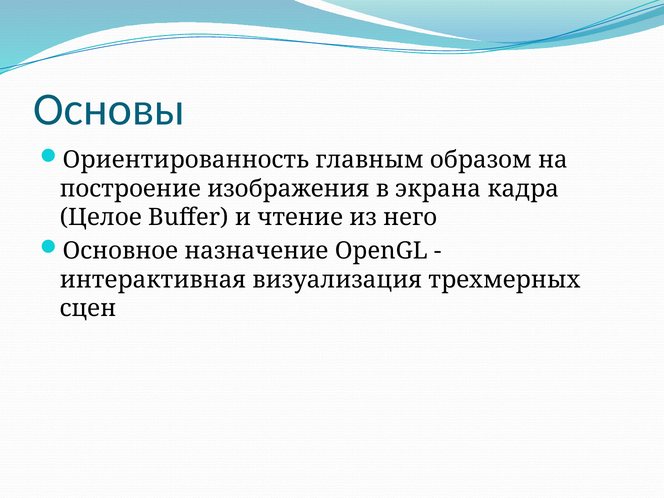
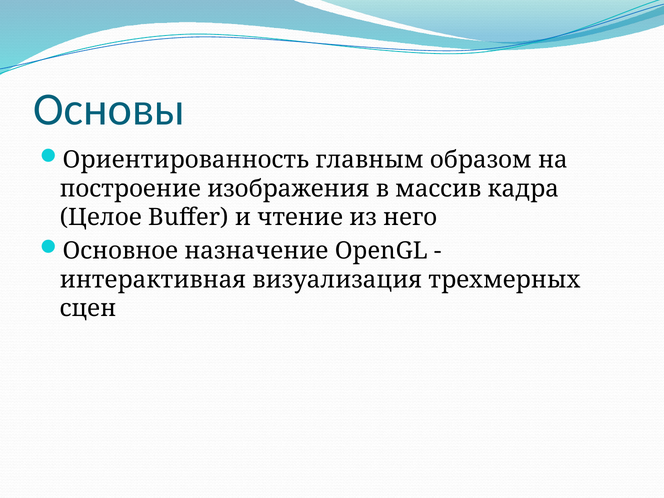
экрана: экрана -> массив (438, 189)
